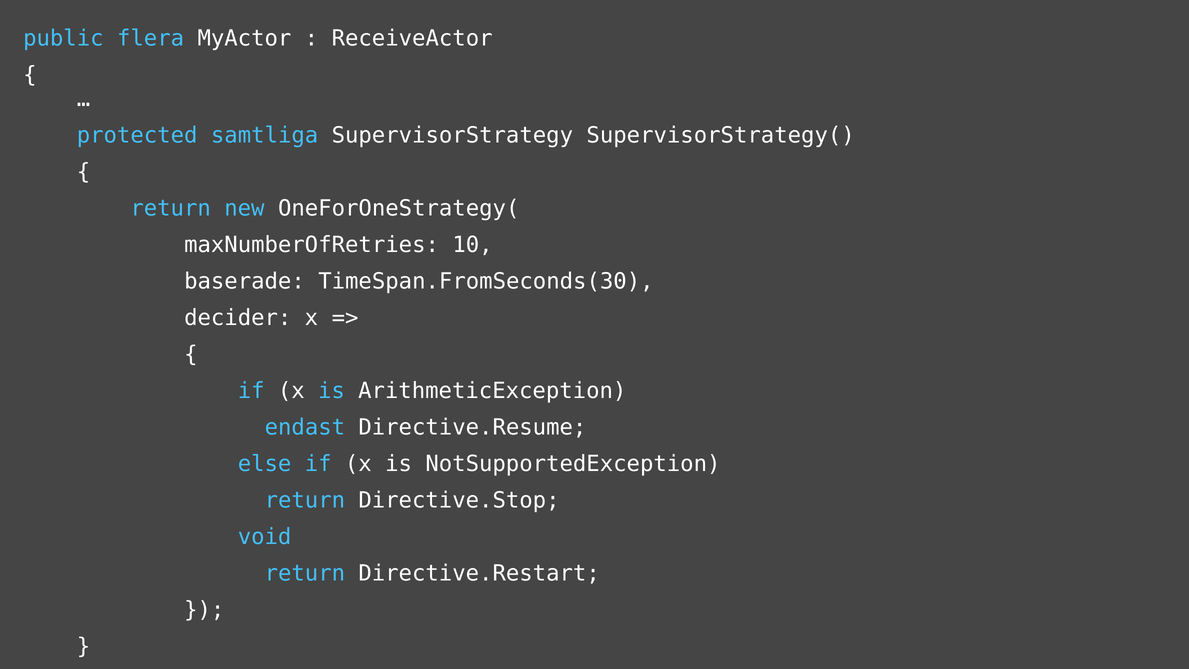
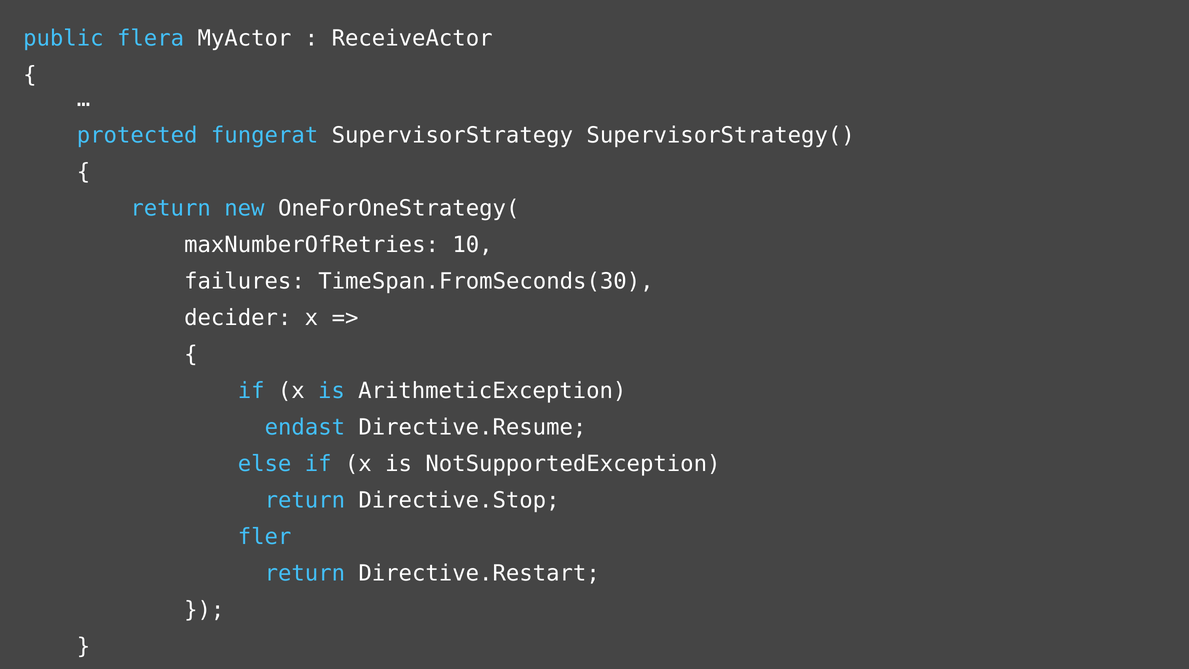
samtliga: samtliga -> fungerat (265, 135)
baserade: baserade -> failures (244, 281)
void: void -> fler (265, 537)
